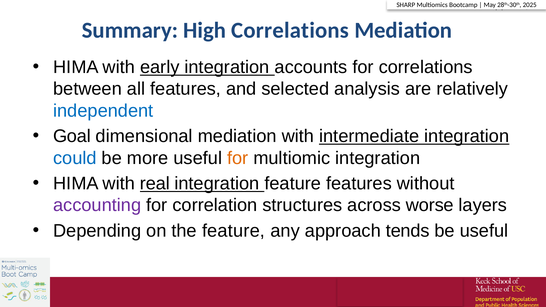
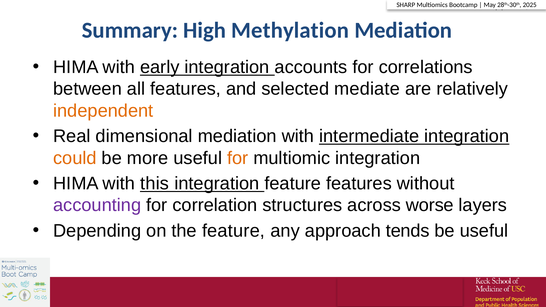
High Correlations: Correlations -> Methylation (290, 30)
analysis: analysis -> mediate (367, 89)
independent colour: blue -> orange (103, 111)
Goal: Goal -> Real (72, 136)
could colour: blue -> orange (75, 158)
real: real -> this (155, 184)
